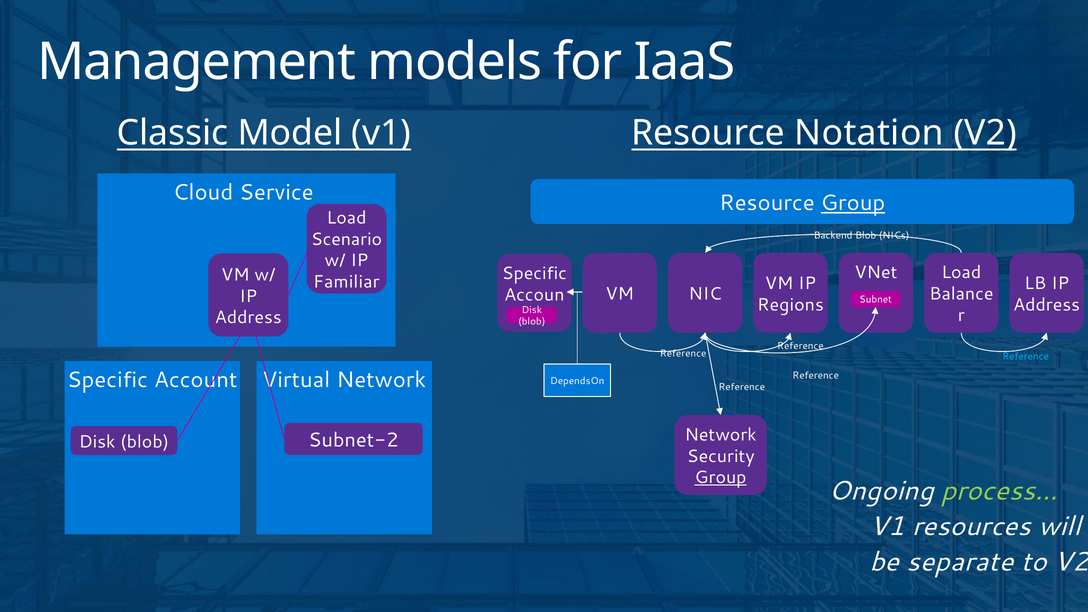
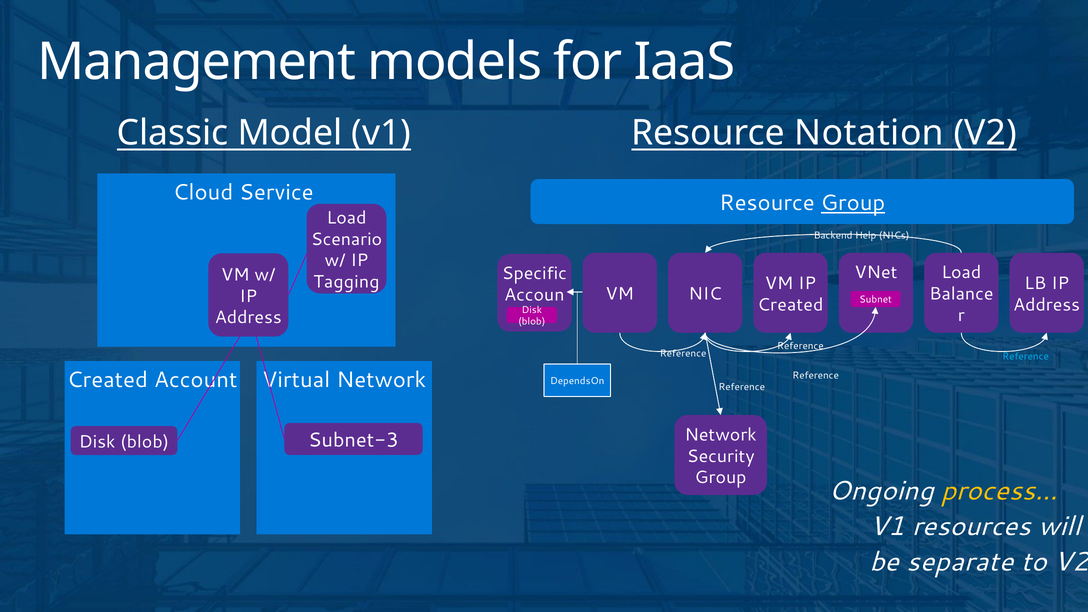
Backend Blob: Blob -> Help (866, 235)
Familiar: Familiar -> Tagging (346, 282)
Regions: Regions -> Created (790, 305)
Specific: Specific -> Created (107, 380)
Subnet-2: Subnet-2 -> Subnet-3 (353, 440)
Group underline: present -> none (721, 478)
process… colour: light green -> yellow (999, 491)
